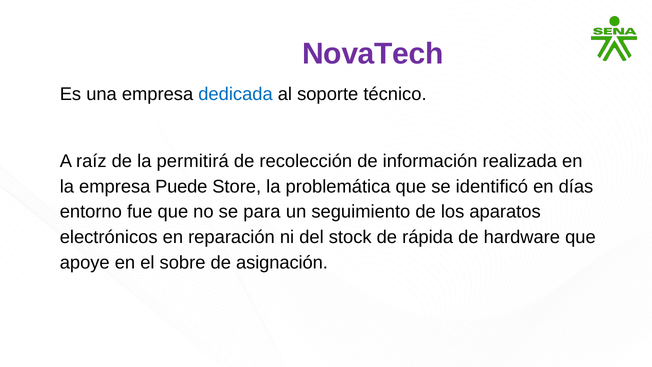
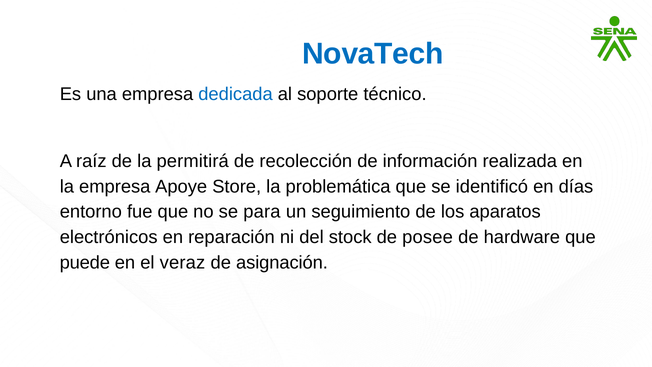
NovaTech colour: purple -> blue (373, 54)
Puede: Puede -> Apoye (181, 186)
rápida: rápida -> posee (428, 237)
apoye: apoye -> puede (85, 262)
sobre: sobre -> veraz (182, 262)
